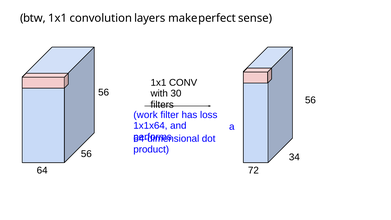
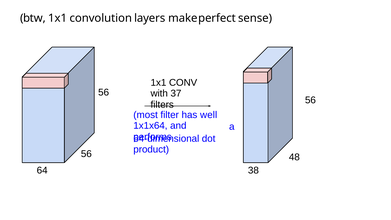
30: 30 -> 37 (176, 93)
work: work -> most (146, 115)
loss: loss -> well (209, 115)
34: 34 -> 48 (294, 157)
72: 72 -> 38 (253, 170)
